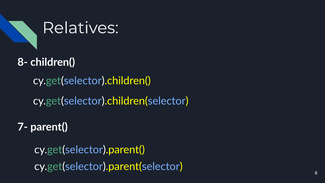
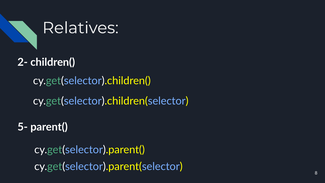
8-: 8- -> 2- (23, 62)
7-: 7- -> 5- (23, 127)
